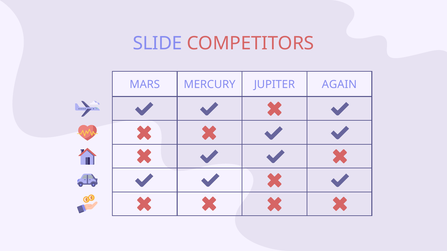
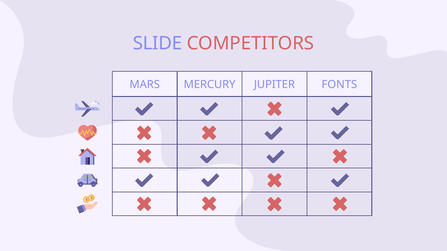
AGAIN: AGAIN -> FONTS (339, 85)
